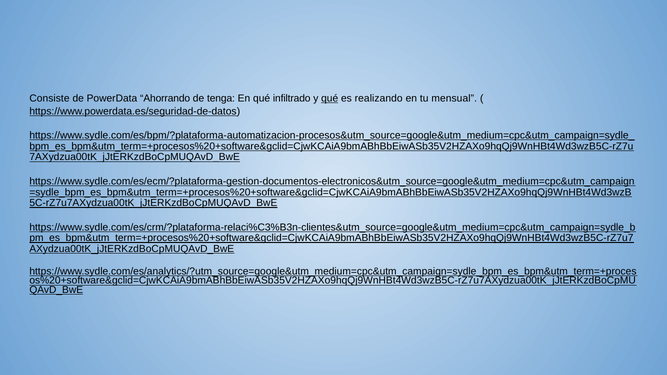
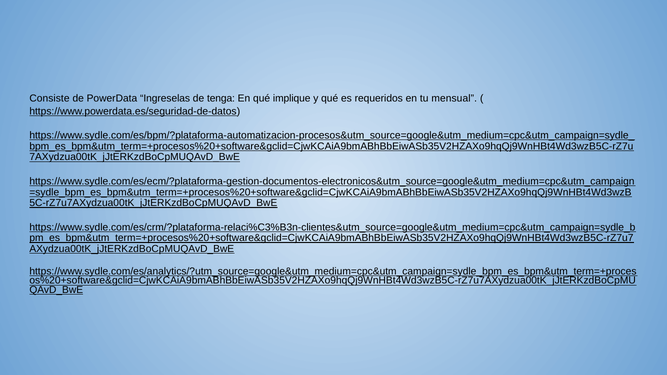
Ahorrando: Ahorrando -> Ingreselas (165, 98)
infiltrado: infiltrado -> implique (292, 98)
qué underline: present -> none (330, 98)
realizando: realizando -> requeridos (379, 98)
